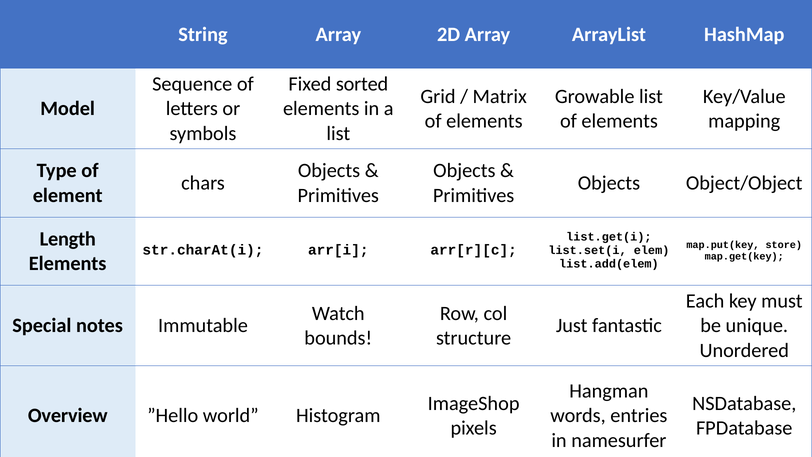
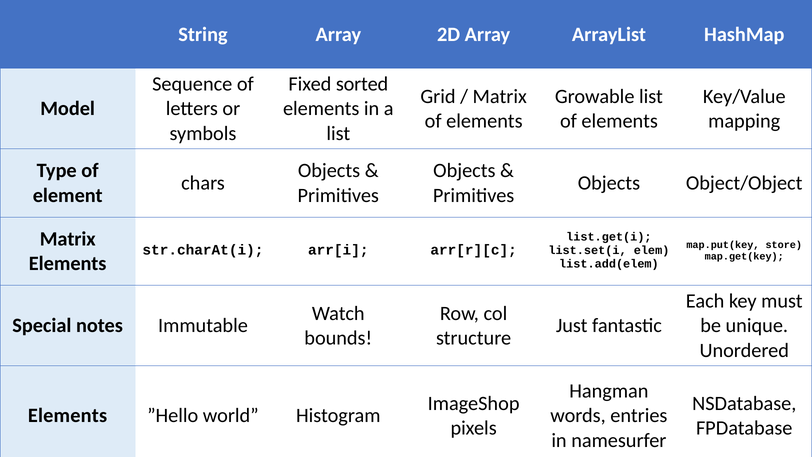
Length: Length -> Matrix (68, 239)
Overview: Overview -> Elements (68, 416)
